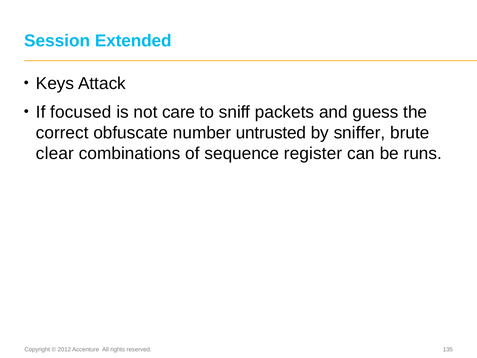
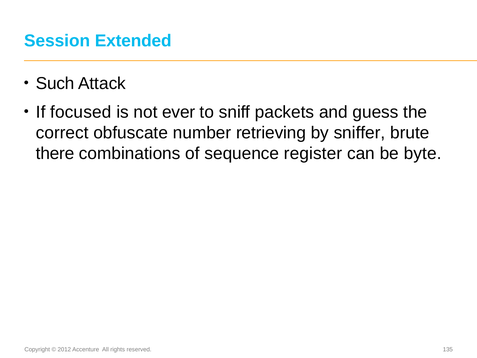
Keys: Keys -> Such (55, 84)
care: care -> ever (179, 112)
untrusted: untrusted -> retrieving (271, 133)
clear: clear -> there (55, 153)
runs: runs -> byte (423, 153)
